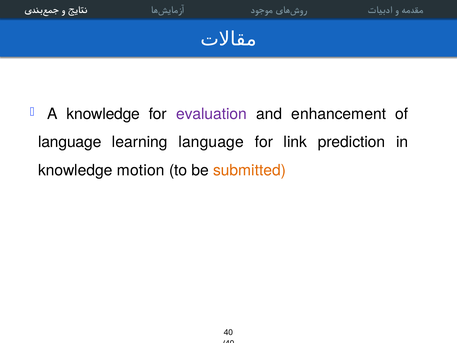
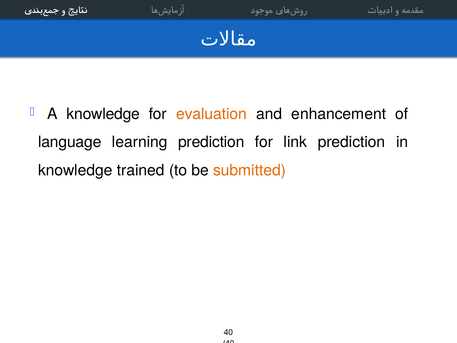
evaluation colour: purple -> orange (211, 114)
learning language: language -> prediction (211, 142)
motion: motion -> trained (141, 170)
